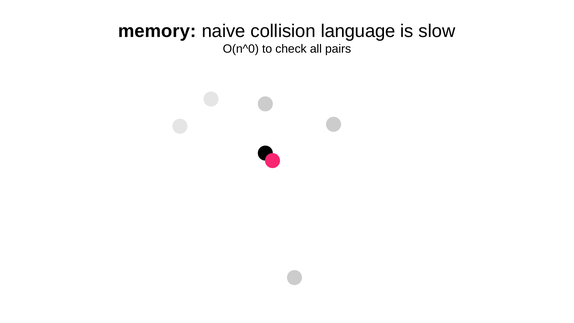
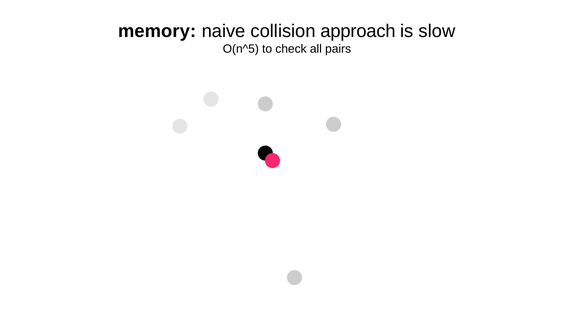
language: language -> approach (358, 31)
O(n^0: O(n^0 -> O(n^5 (241, 49)
